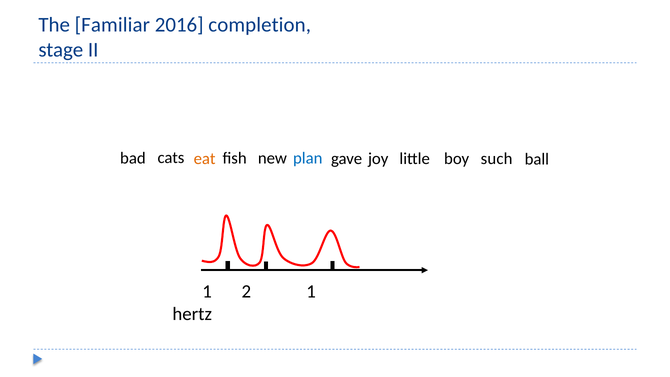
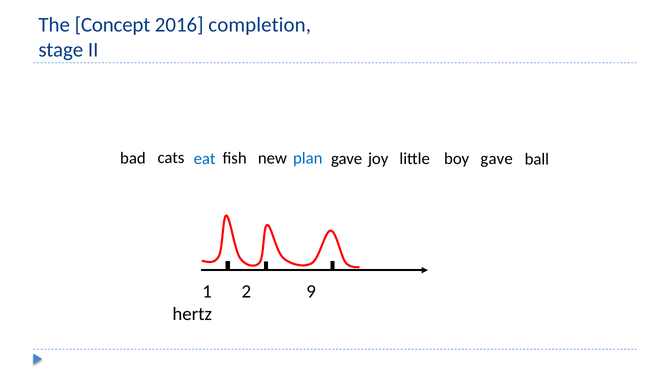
Familiar: Familiar -> Concept (113, 25)
eat colour: orange -> blue (205, 159)
bad such: such -> gave (497, 159)
2 1: 1 -> 9 (311, 291)
